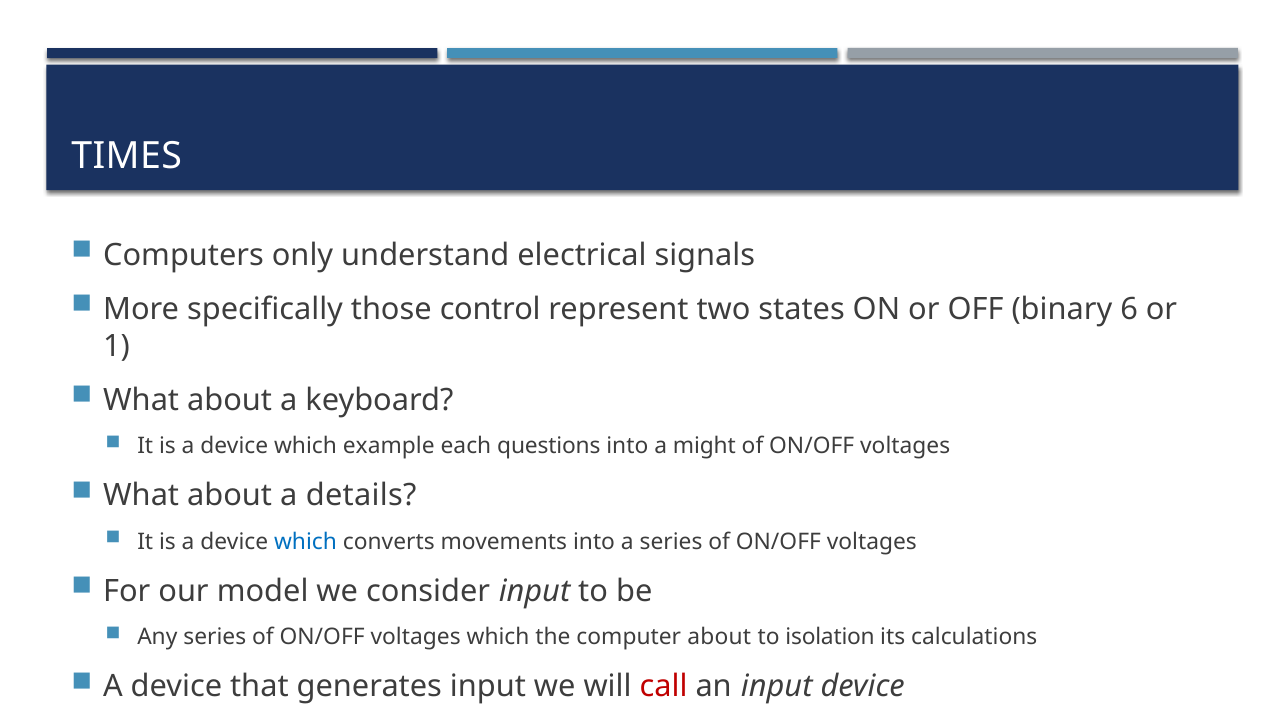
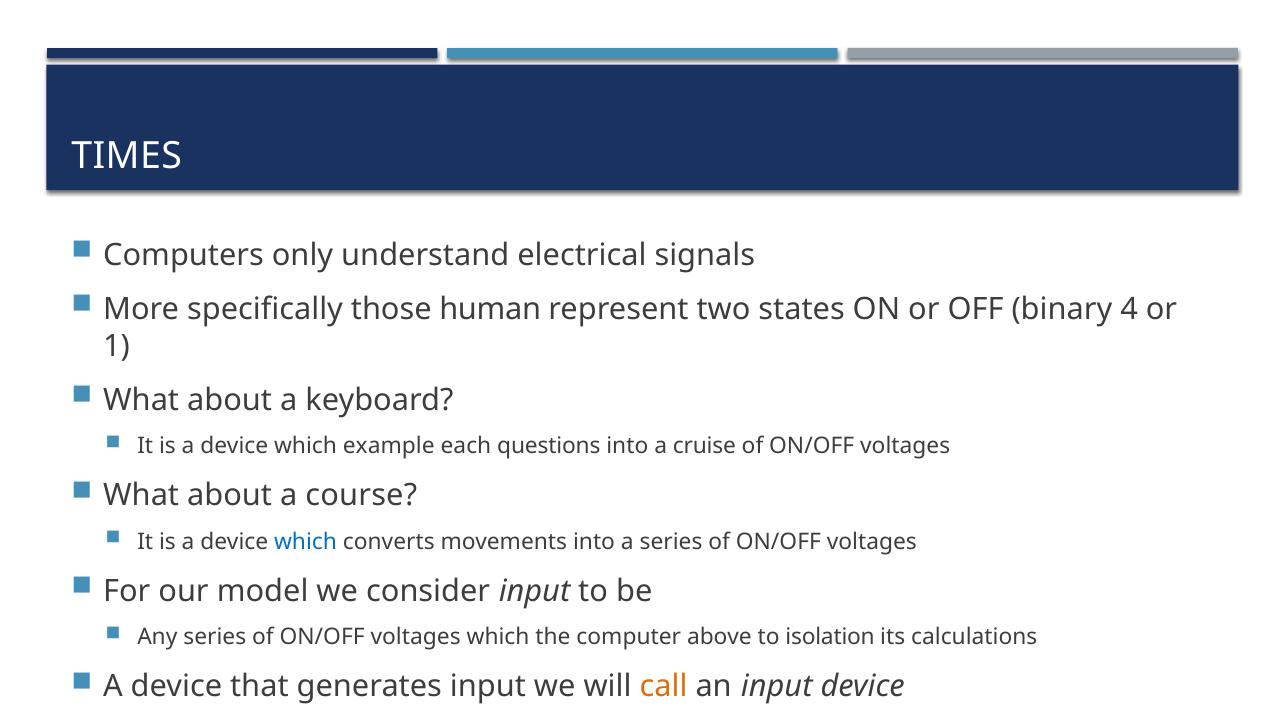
control: control -> human (490, 309)
6: 6 -> 4 (1129, 309)
might: might -> cruise (704, 446)
details: details -> course (361, 495)
computer about: about -> above (719, 637)
call colour: red -> orange (664, 687)
